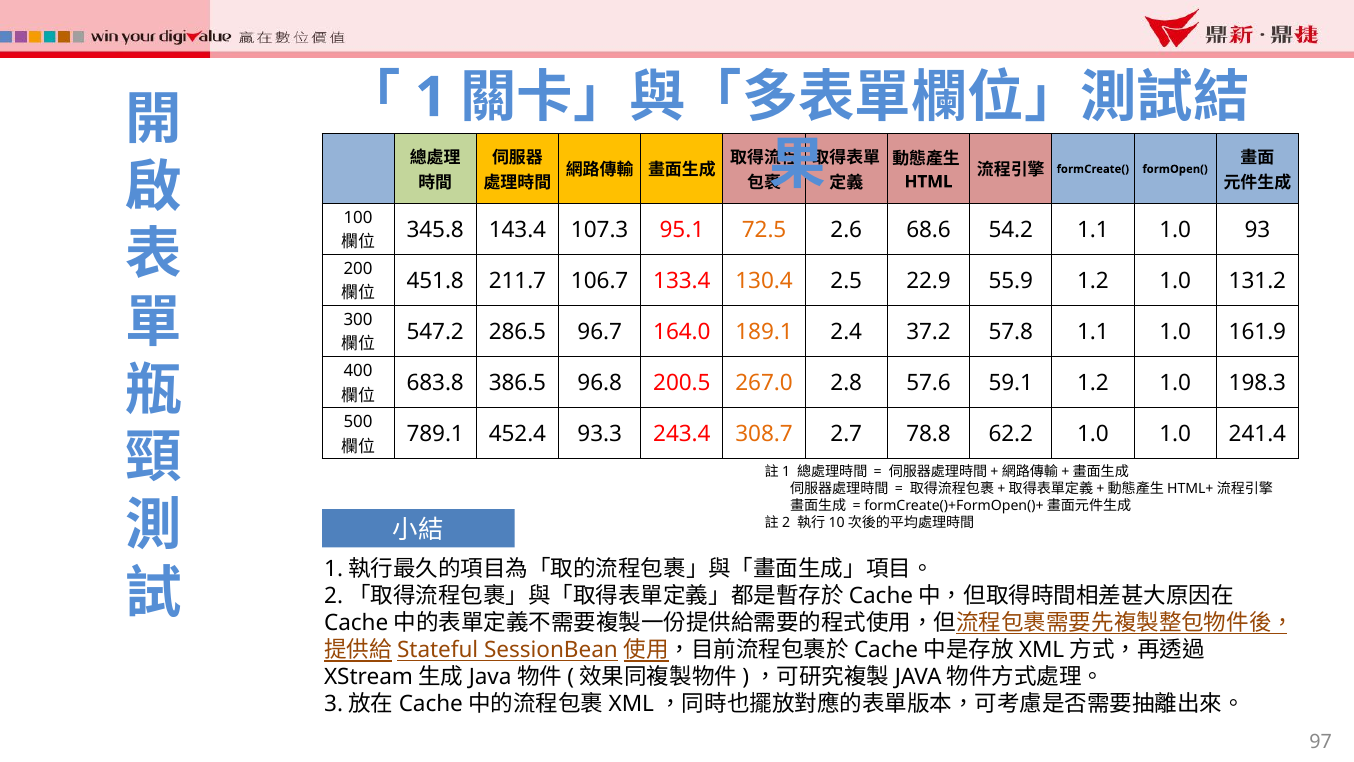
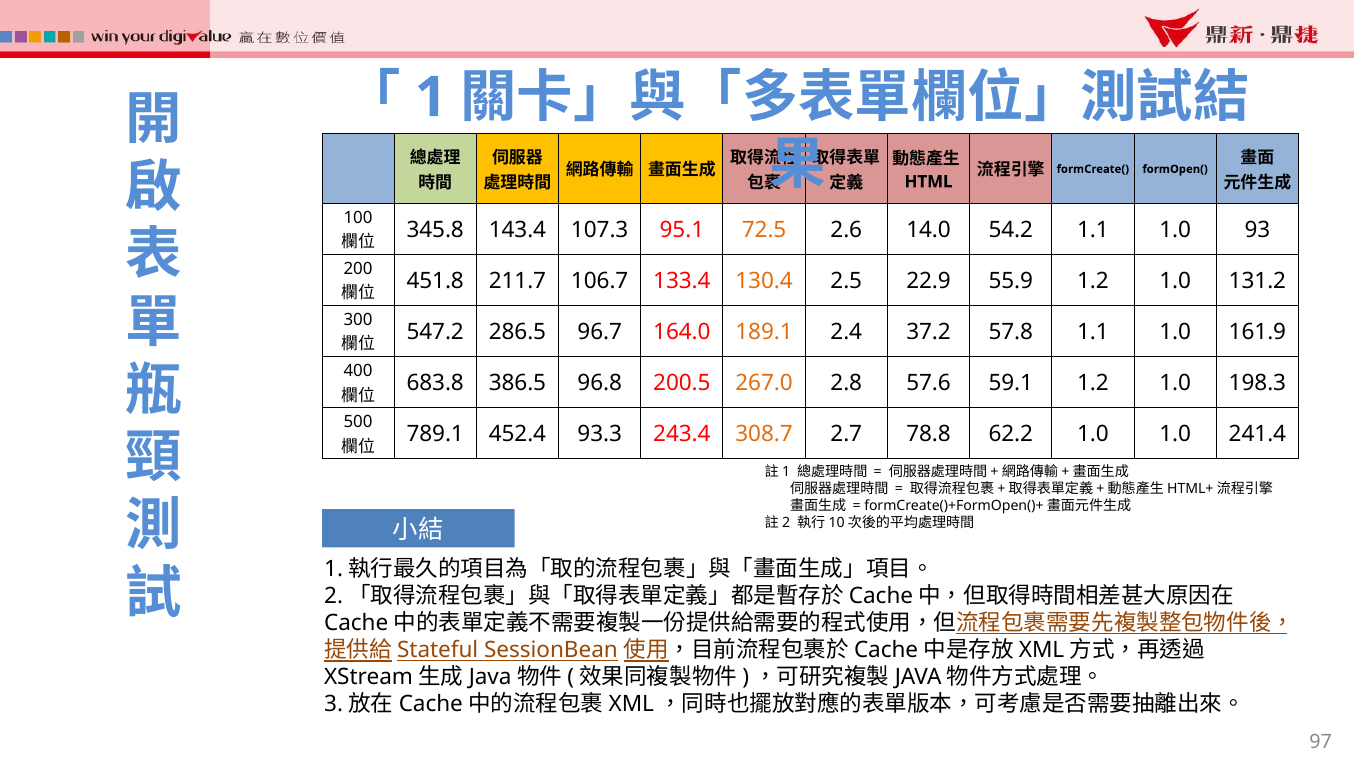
68.6: 68.6 -> 14.0 (929, 230)
